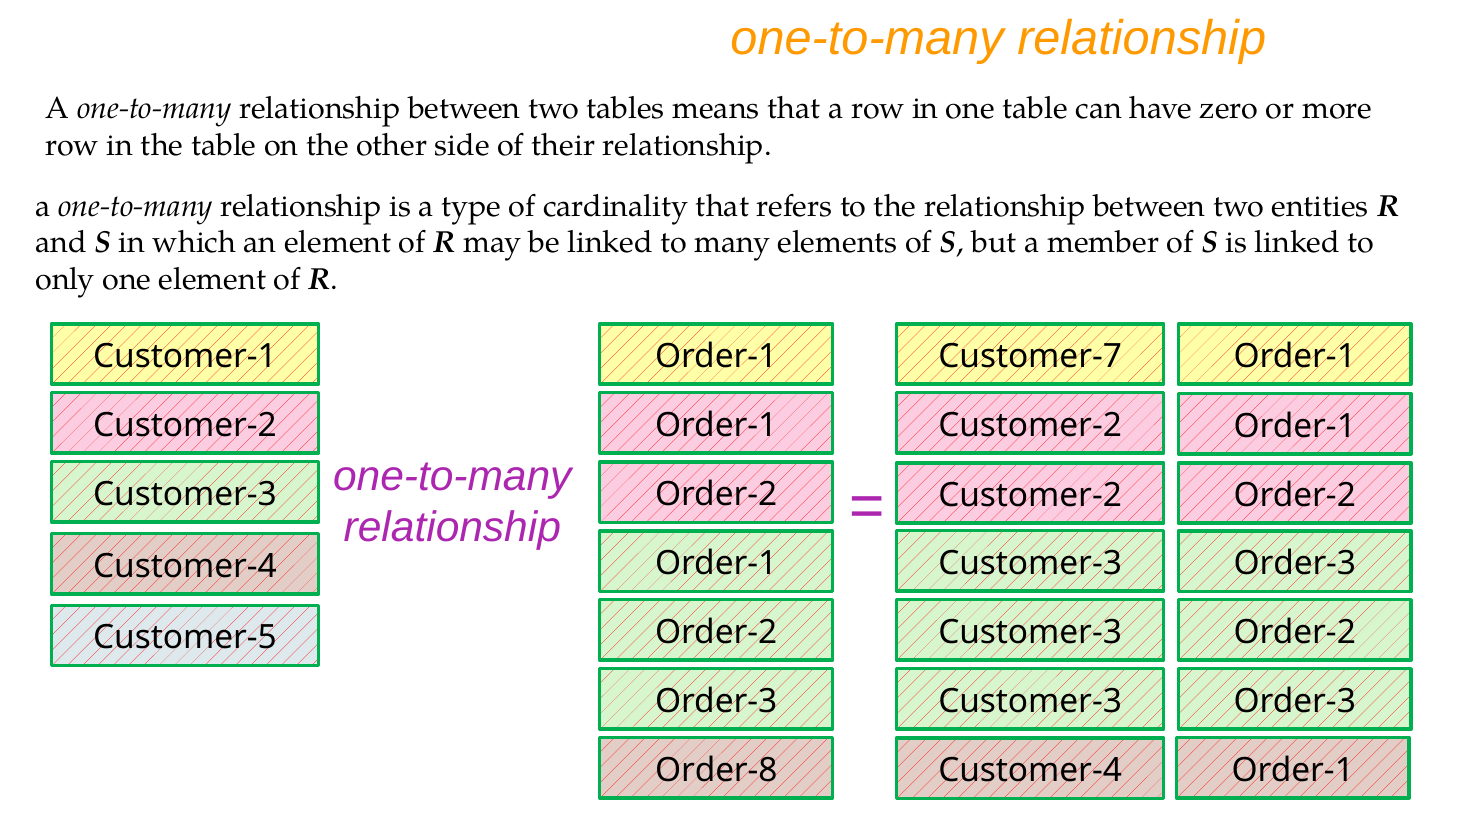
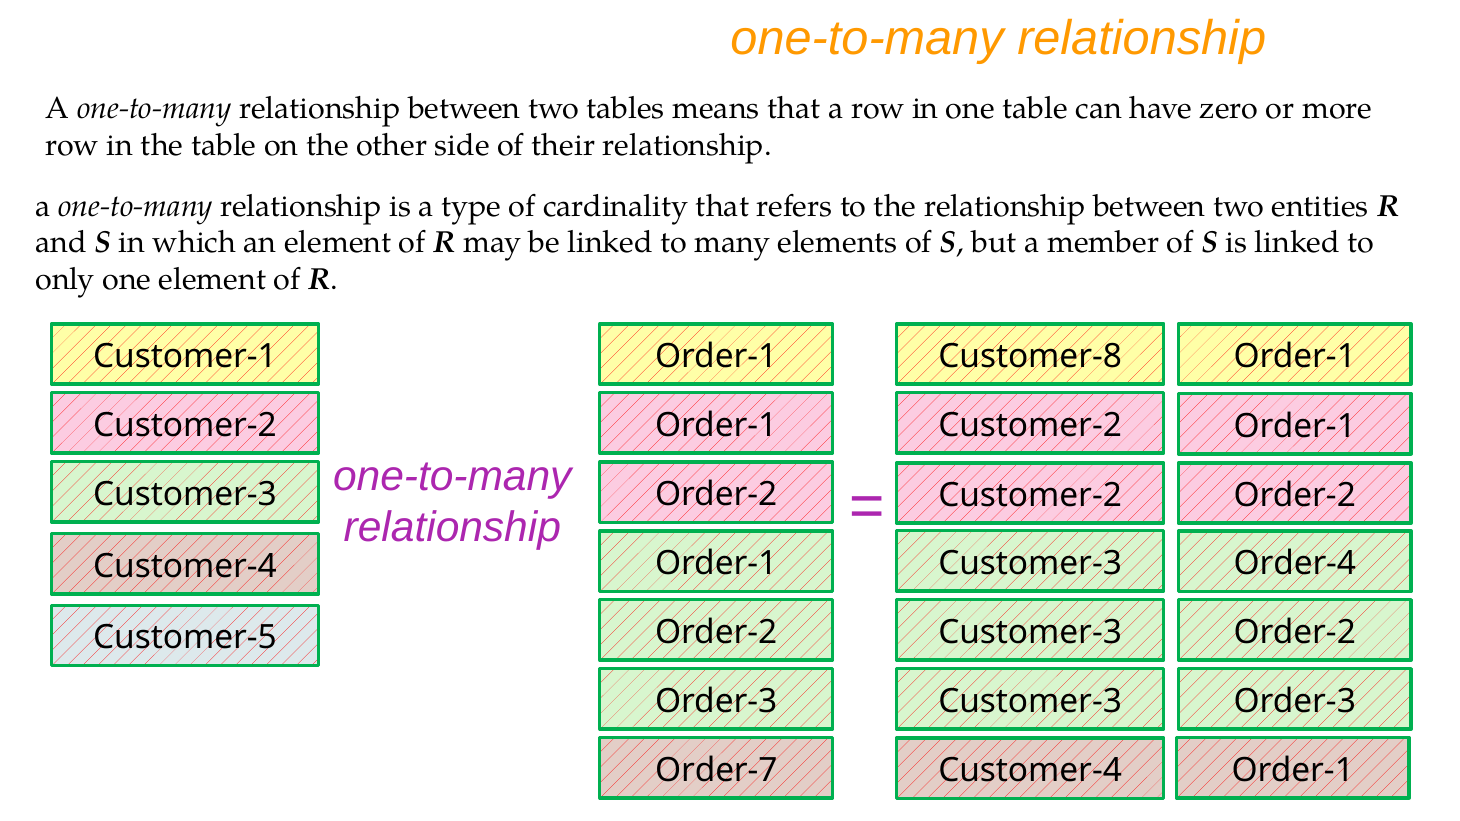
Customer-7: Customer-7 -> Customer-8 (1030, 356)
Order-3: Order-3 -> Order-4 (1295, 564)
Order-8: Order-8 -> Order-7 (716, 770)
